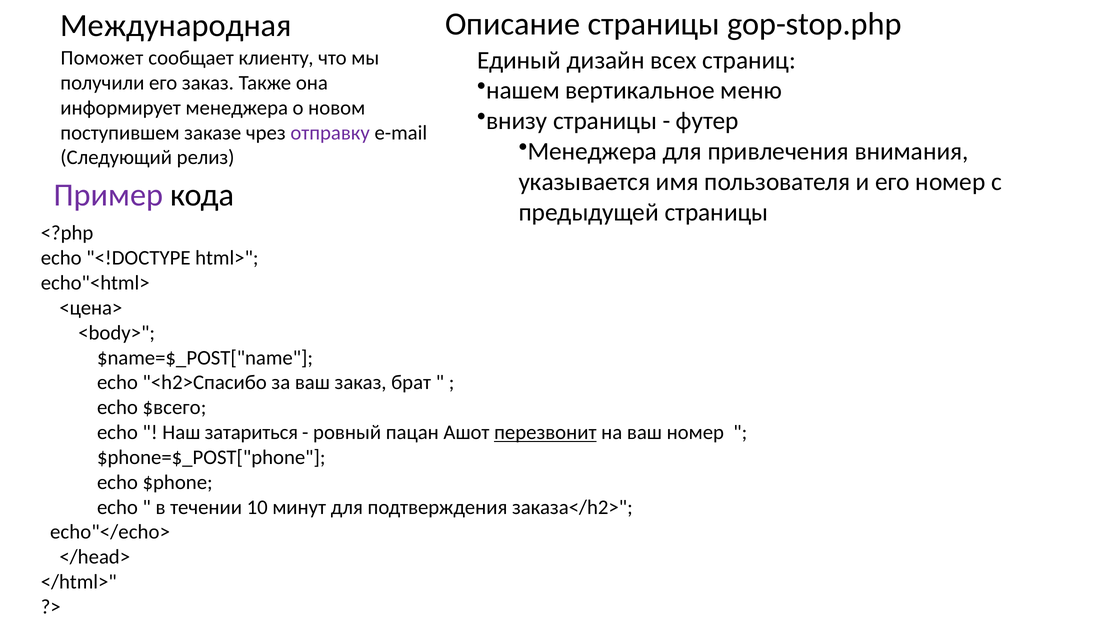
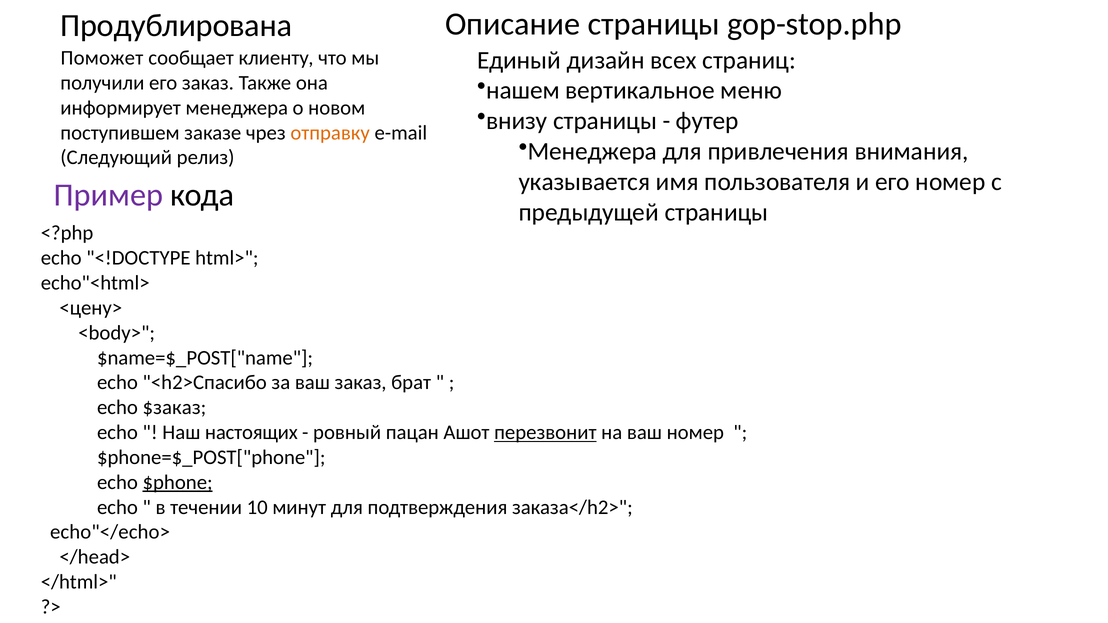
Международная: Международная -> Продублирована (176, 26)
отправку colour: purple -> orange (330, 133)
<цена>: <цена> -> <цену> (91, 308)
$всего: $всего -> $заказ (174, 408)
затариться: затариться -> настоящих (251, 433)
$phone underline: none -> present (178, 482)
